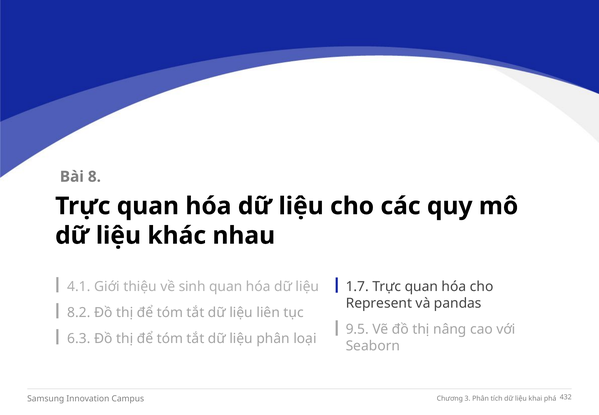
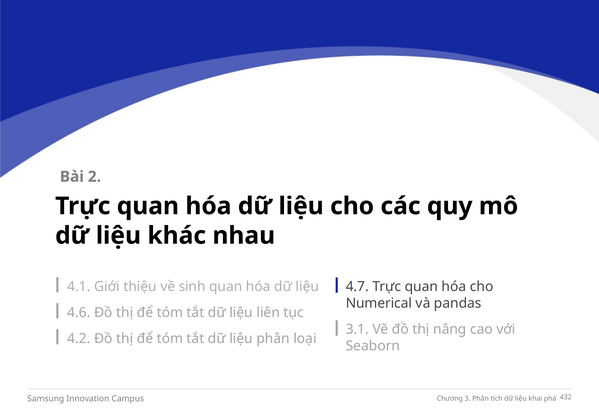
8: 8 -> 2 (94, 177)
1.7: 1.7 -> 4.7 (357, 287)
Represent: Represent -> Numerical (379, 303)
8.2: 8.2 -> 4.6 (79, 312)
9.5: 9.5 -> 3.1 (357, 329)
6.3: 6.3 -> 4.2 (79, 338)
